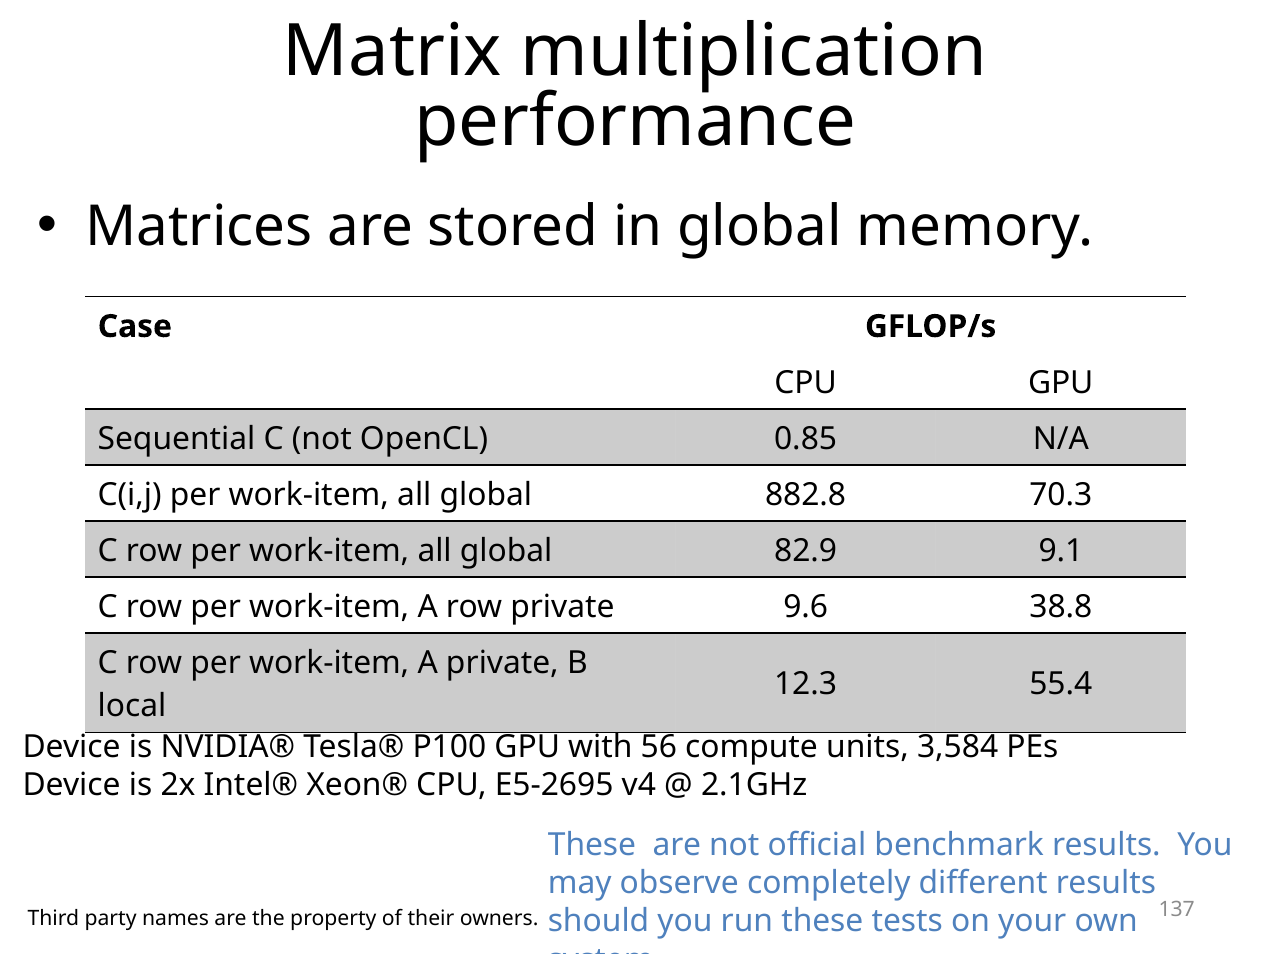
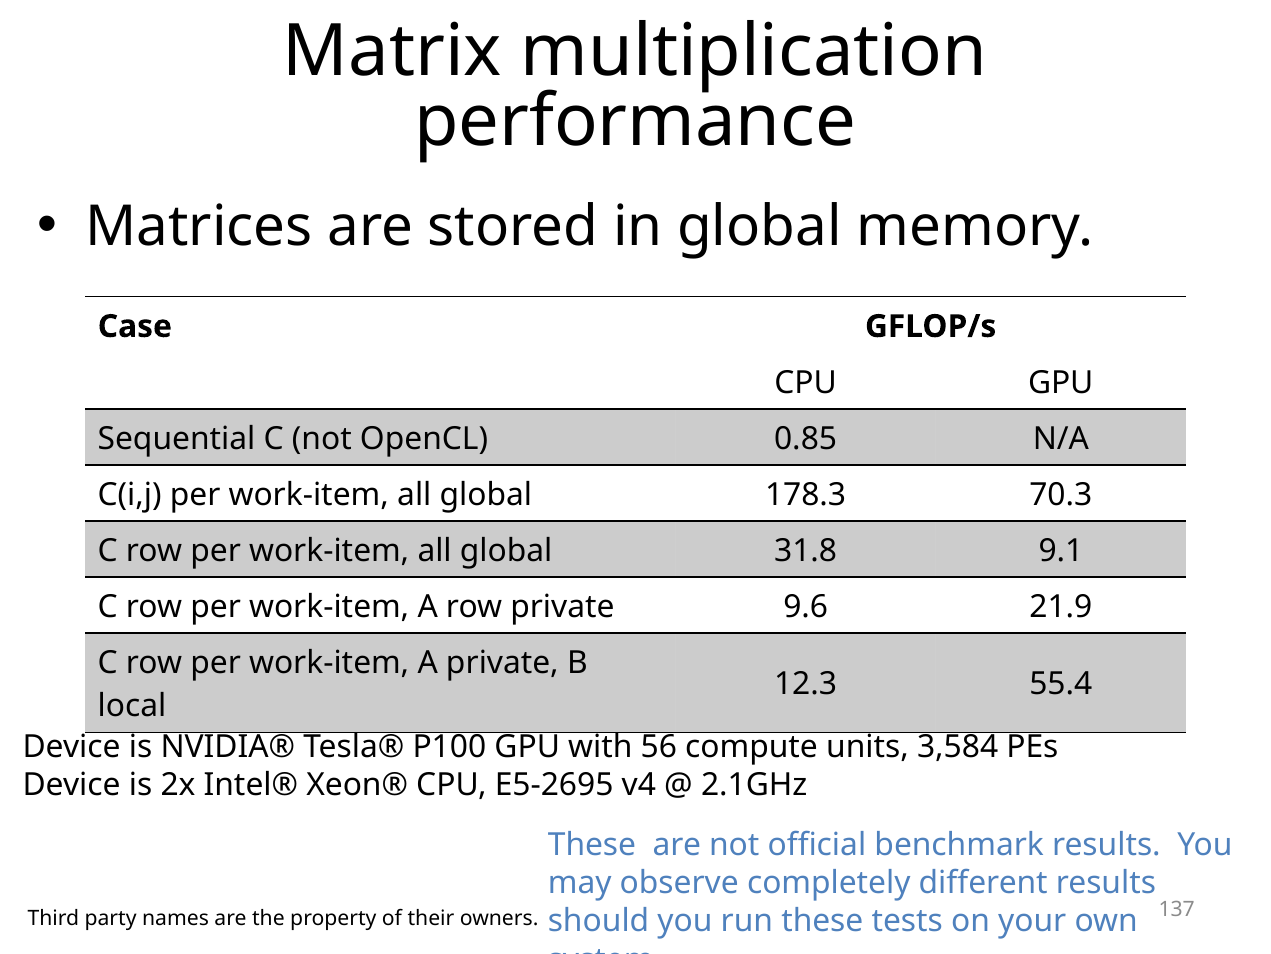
882.8: 882.8 -> 178.3 (806, 494)
82.9: 82.9 -> 31.8 (806, 550)
38.8: 38.8 -> 21.9 (1061, 606)
